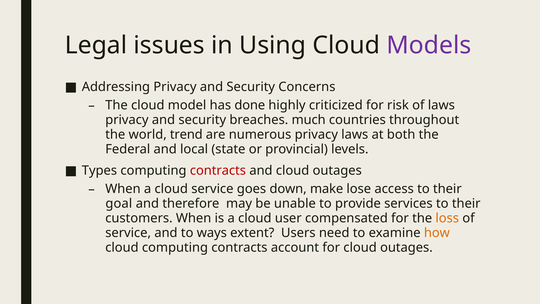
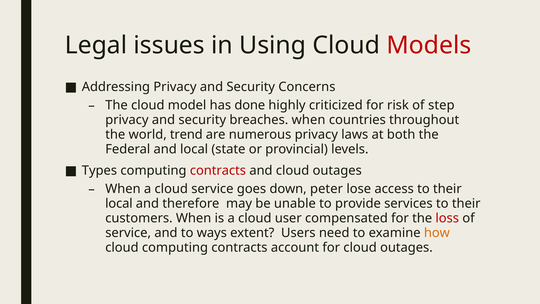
Models colour: purple -> red (429, 45)
of laws: laws -> step (441, 105)
breaches much: much -> when (309, 120)
make: make -> peter (327, 189)
goal: goal -> local (119, 203)
loss colour: orange -> red (447, 218)
